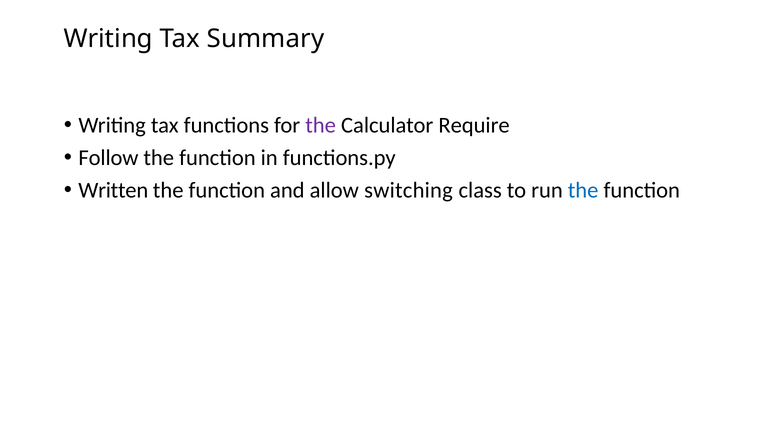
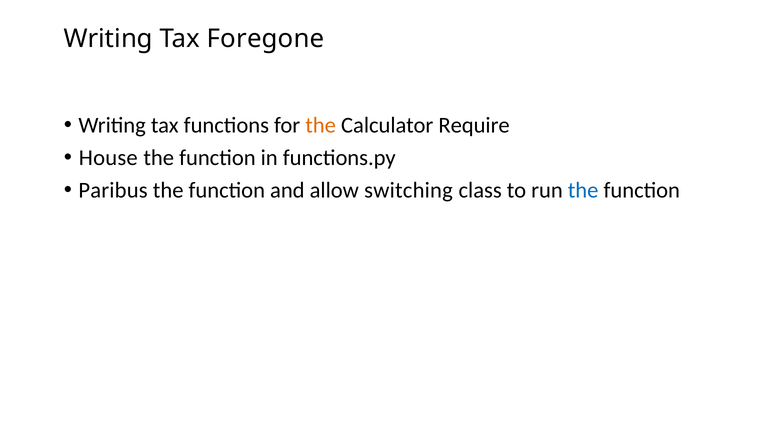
Summary: Summary -> Foregone (266, 39)
the colour: purple -> orange (321, 125)
Follow: Follow -> House (108, 158)
Written: Written -> Paribus (113, 190)
